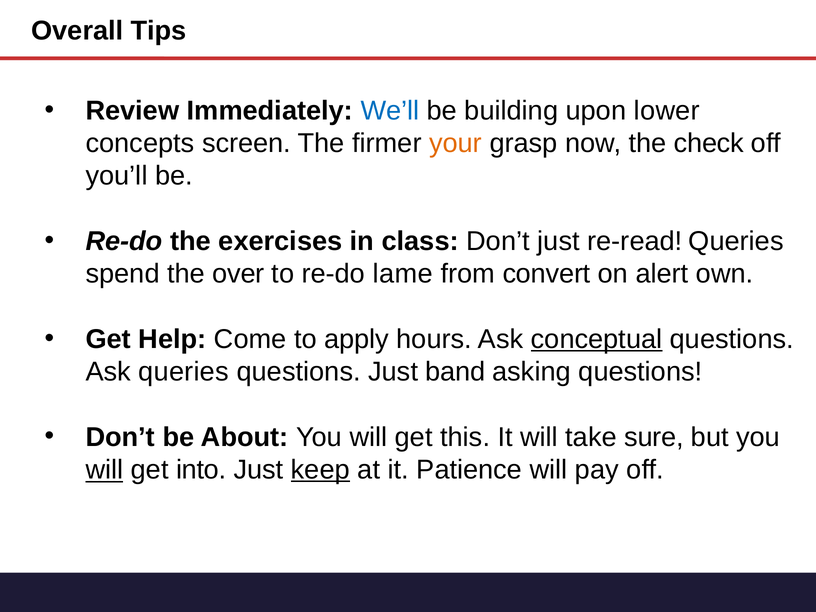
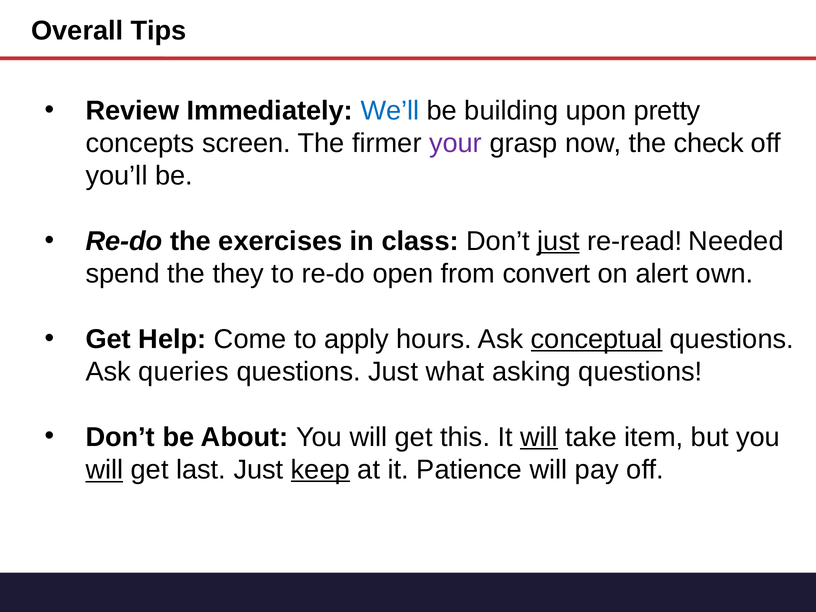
lower: lower -> pretty (667, 111)
your colour: orange -> purple (456, 143)
just underline: none -> present (559, 241)
re-read Queries: Queries -> Needed (736, 241)
over: over -> they (238, 274)
lame: lame -> open (403, 274)
band: band -> what (455, 372)
will underline: none -> present (539, 437)
sure: sure -> item (654, 437)
into: into -> last (201, 470)
